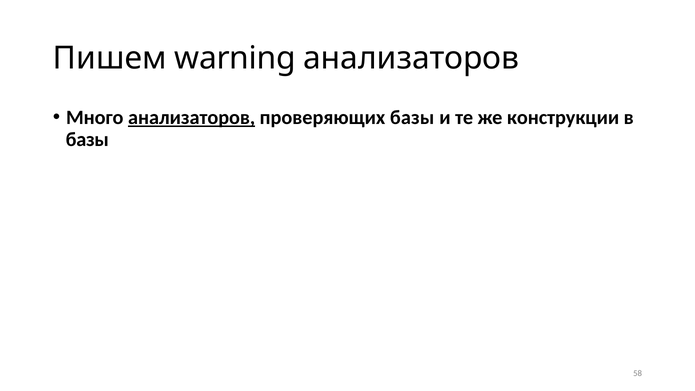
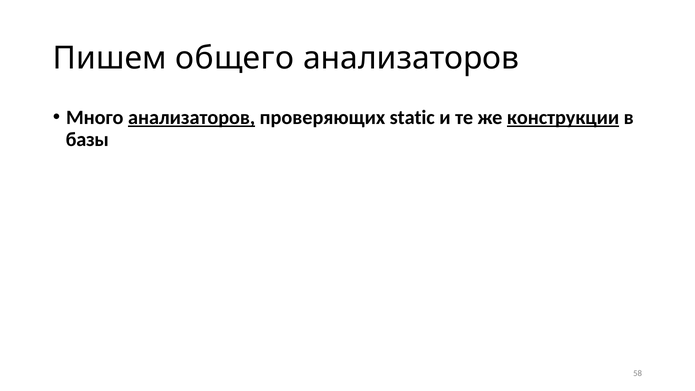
warning: warning -> общего (235, 58)
проверяющих базы: базы -> static (412, 118)
конструкции underline: none -> present (563, 118)
